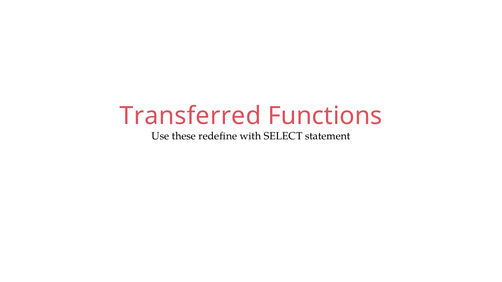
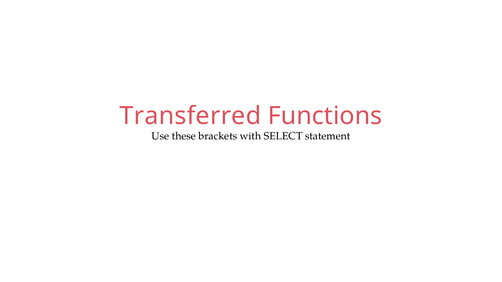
redefine: redefine -> brackets (218, 136)
